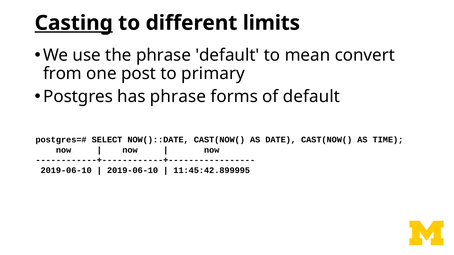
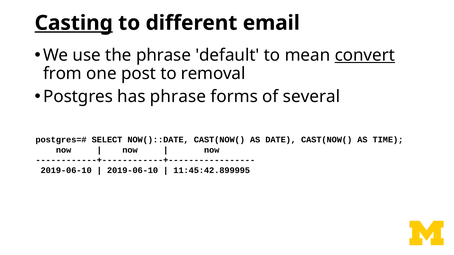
limits: limits -> email (271, 23)
convert underline: none -> present (365, 55)
primary: primary -> removal (213, 74)
of default: default -> several (312, 97)
